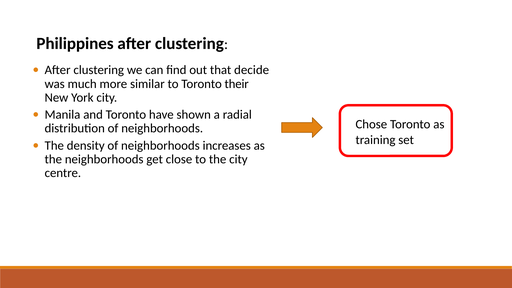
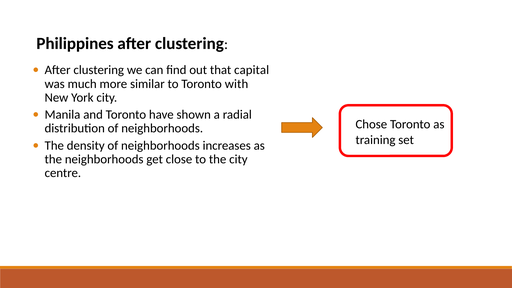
decide: decide -> capital (252, 70)
their: their -> with (237, 84)
